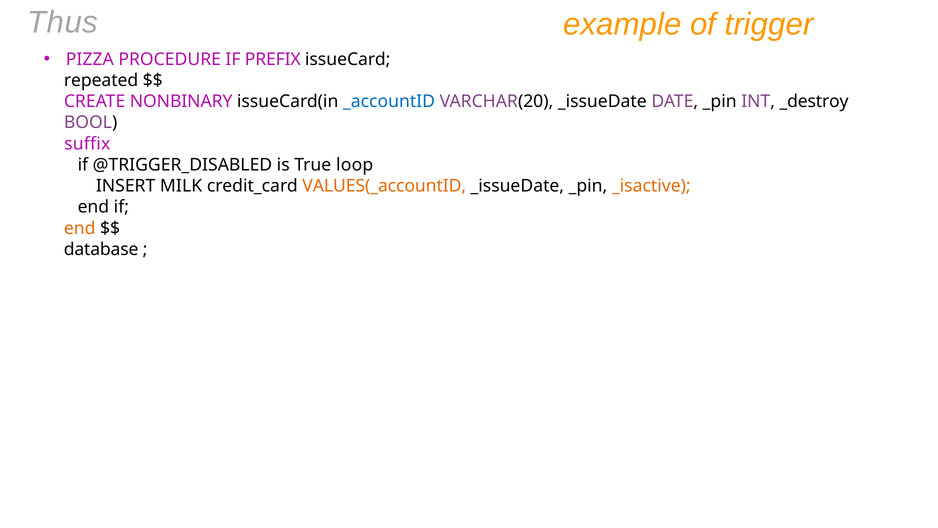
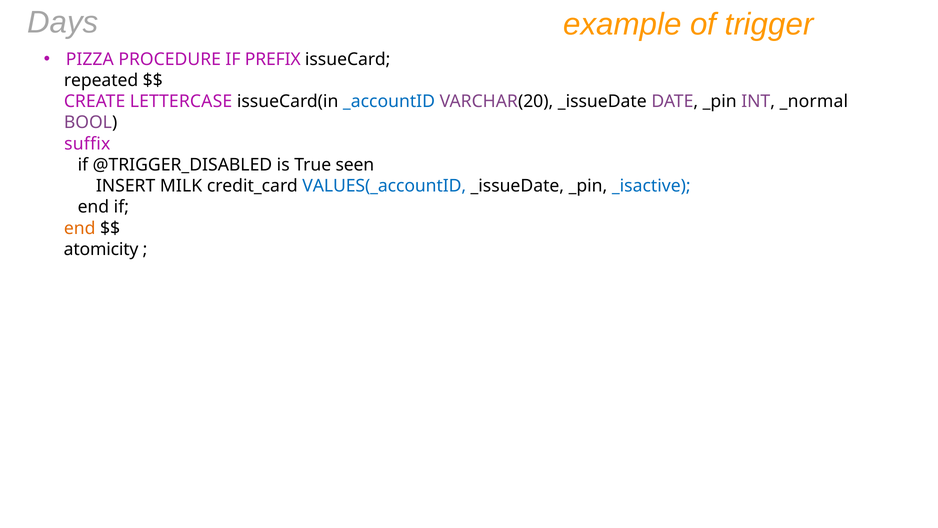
Thus: Thus -> Days (63, 22)
NONBINARY: NONBINARY -> LETTERCASE (181, 101)
_destroy: _destroy -> _normal (814, 101)
loop: loop -> seen (355, 165)
VALUES(_accountID colour: orange -> blue (384, 186)
_isactive colour: orange -> blue (651, 186)
database: database -> atomicity (101, 249)
